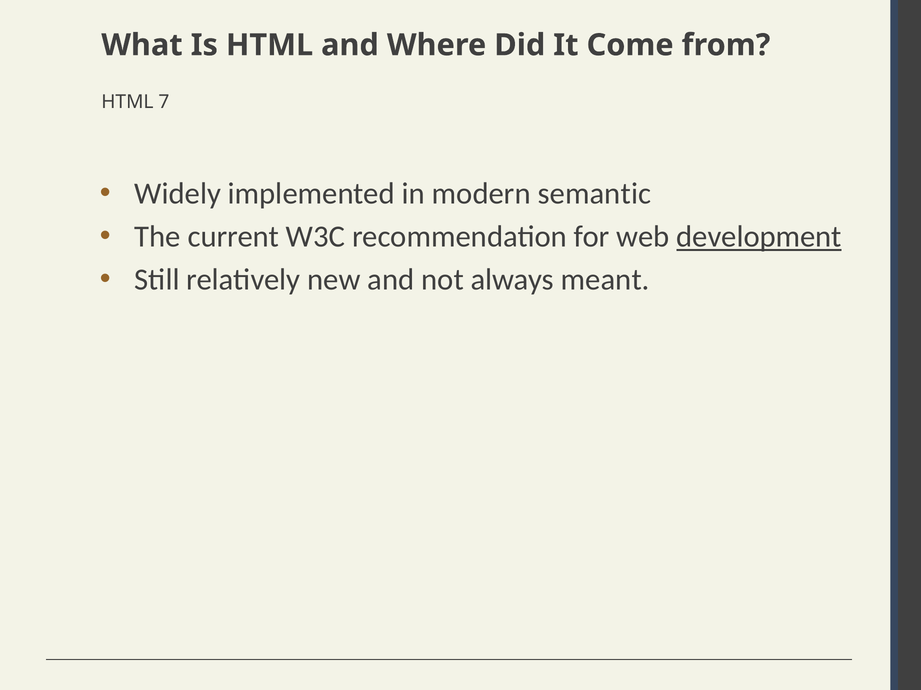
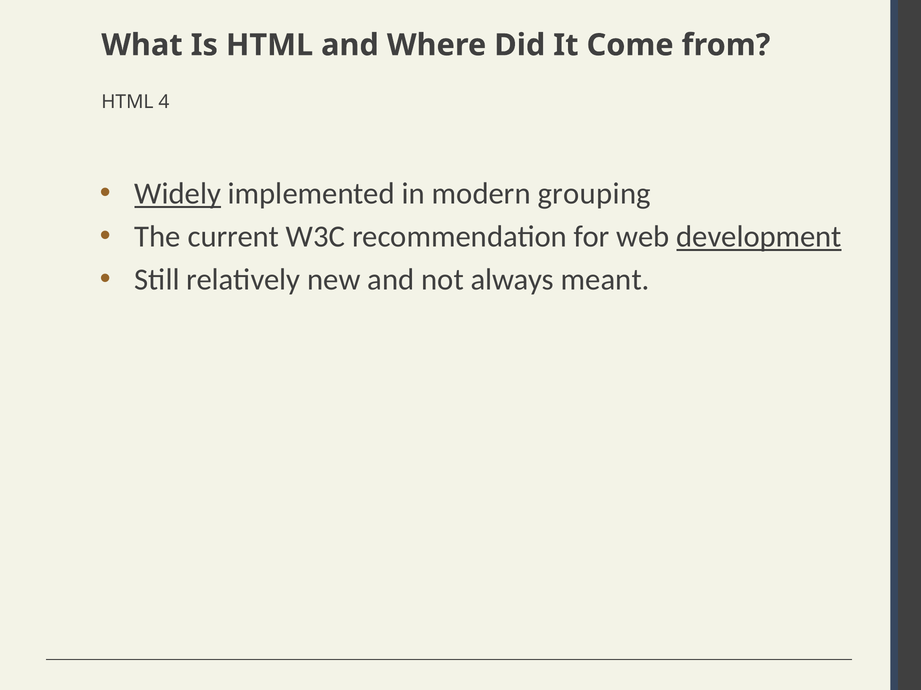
7: 7 -> 4 (164, 102)
Widely underline: none -> present (178, 194)
semantic: semantic -> grouping (594, 194)
